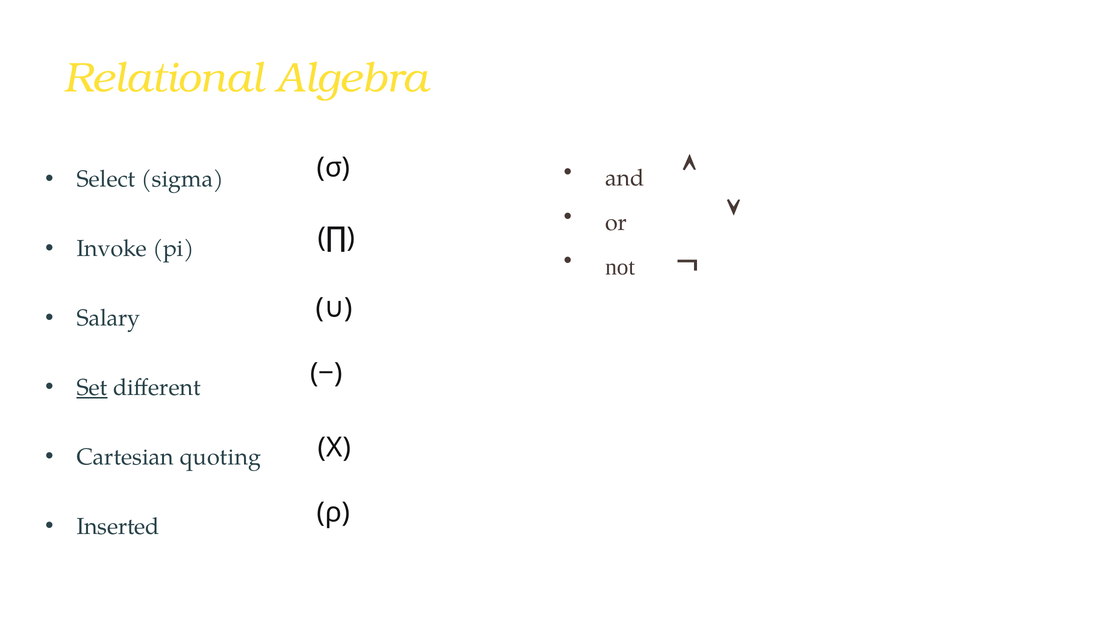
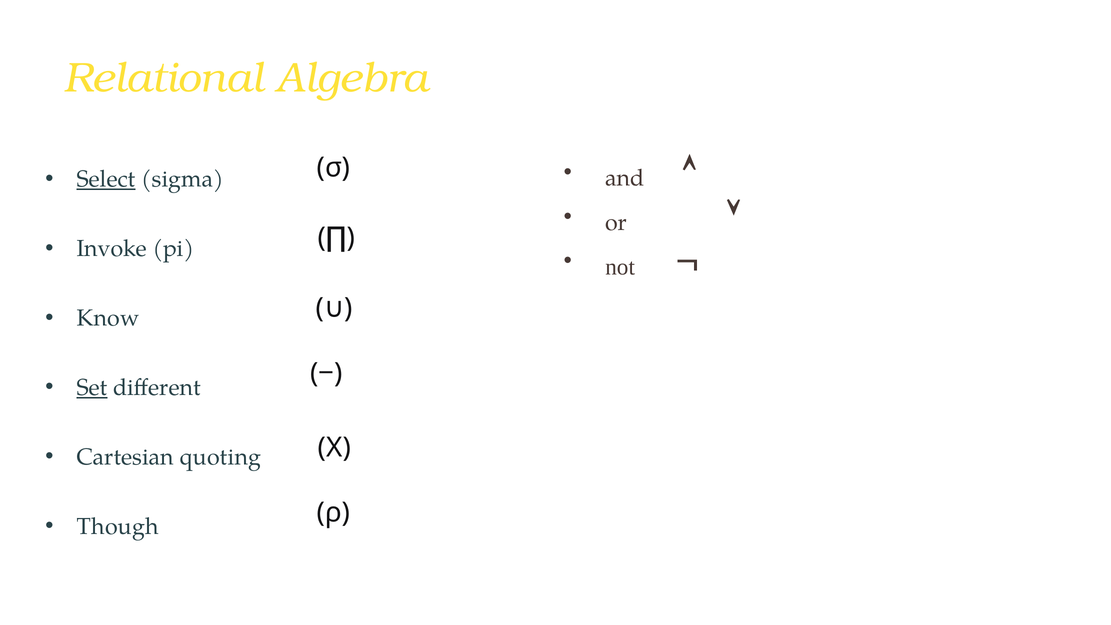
Select underline: none -> present (106, 179)
Salary: Salary -> Know (108, 318)
Inserted: Inserted -> Though (118, 527)
